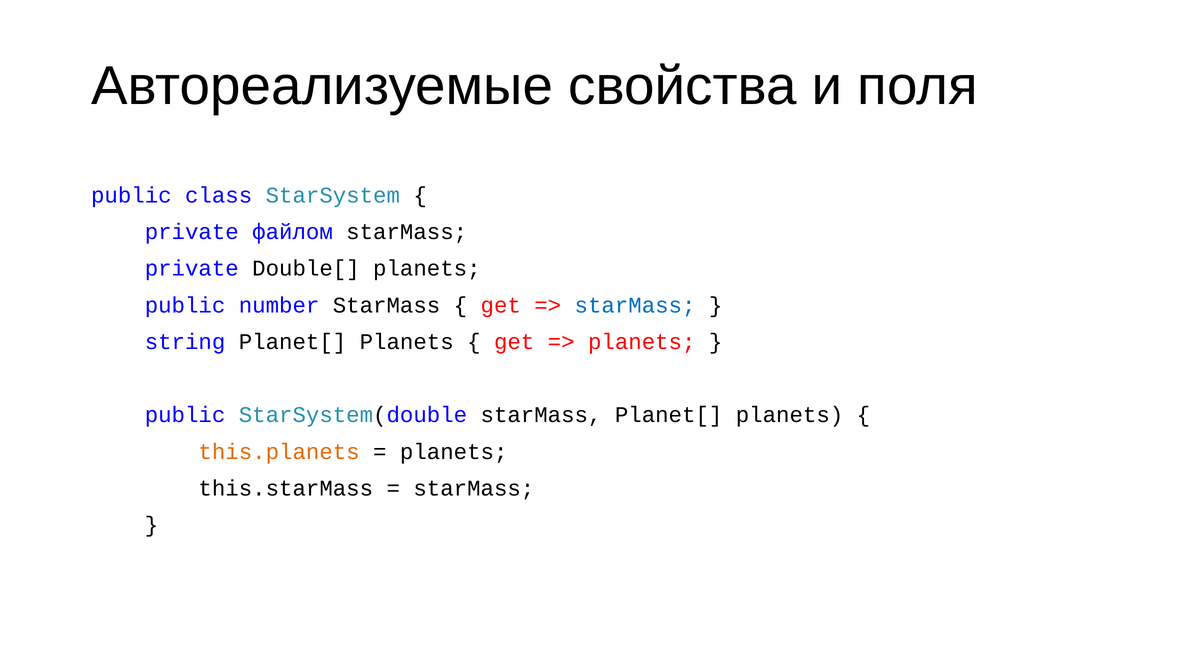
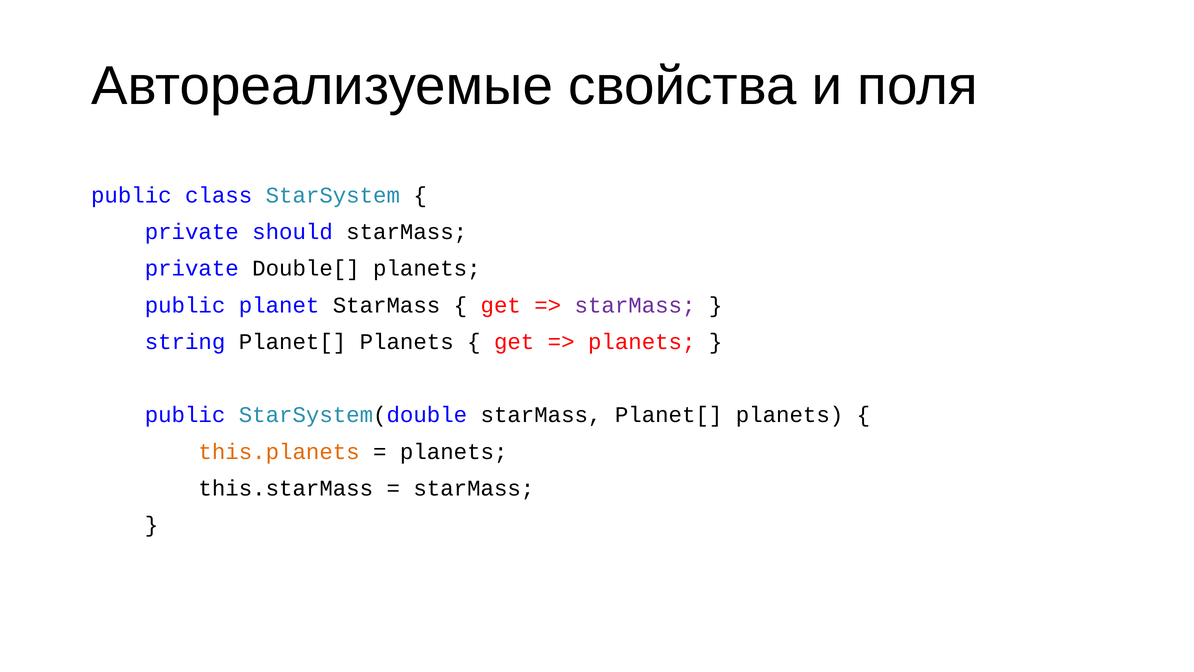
файлом: файлом -> should (293, 232)
number: number -> planet (279, 305)
starMass colour: blue -> purple (635, 305)
